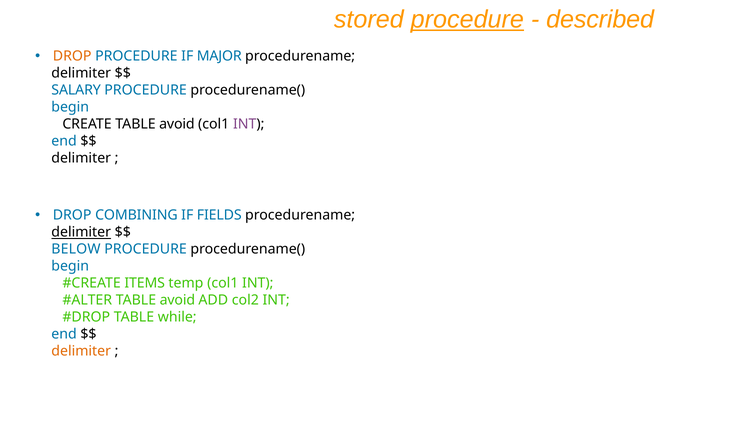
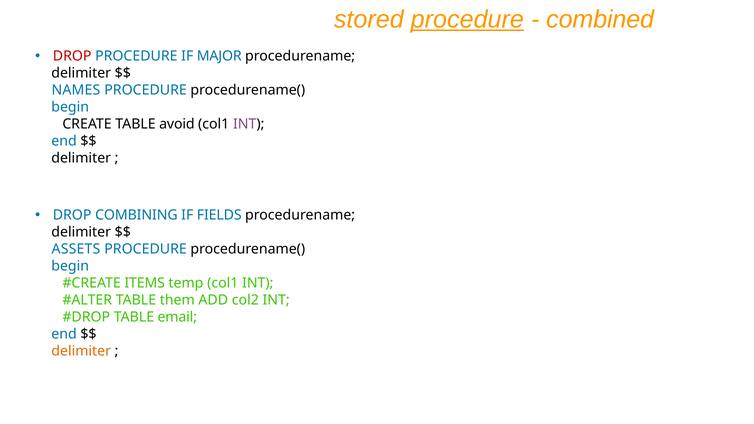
described: described -> combined (600, 20)
DROP colour: orange -> red (72, 56)
SALARY: SALARY -> NAMES (76, 90)
delimiter underline: present -> none (81, 232)
BELOW: BELOW -> ASSETS (76, 249)
avoid: avoid -> them (177, 300)
while: while -> email (177, 317)
